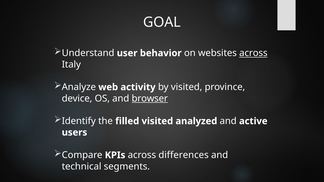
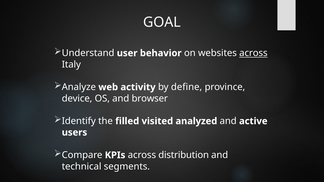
by visited: visited -> define (187, 87)
browser underline: present -> none (150, 99)
differences: differences -> distribution (184, 155)
